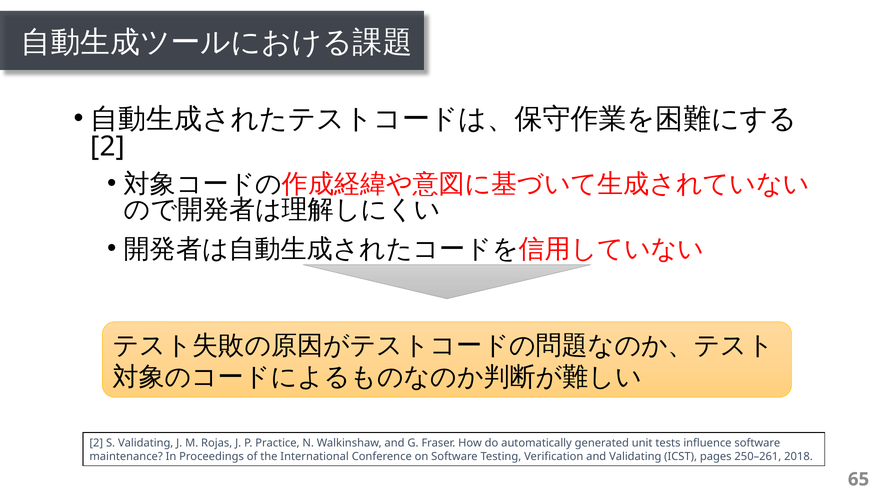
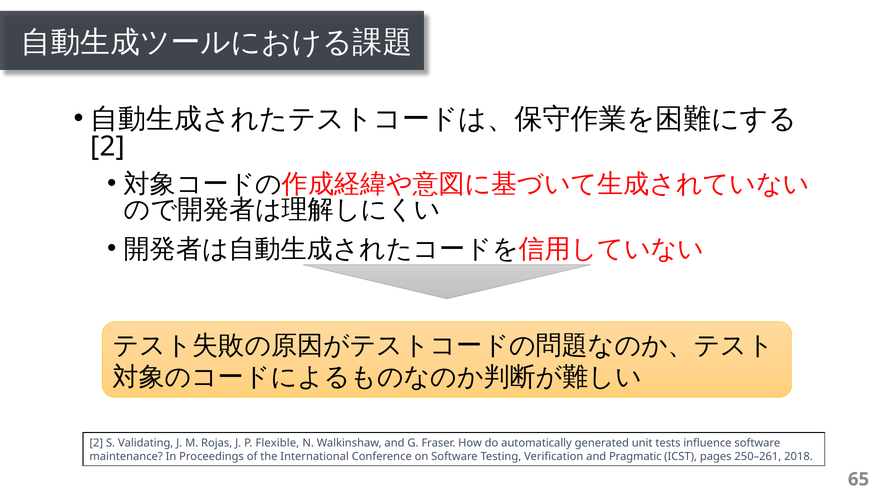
Practice: Practice -> Flexible (277, 443)
and Validating: Validating -> Pragmatic (635, 456)
